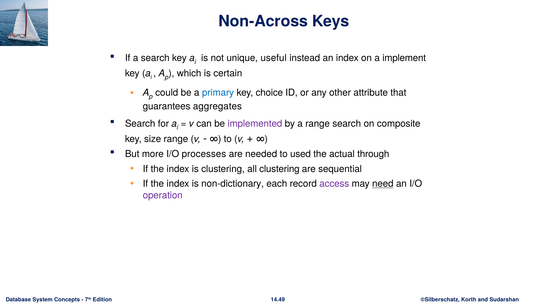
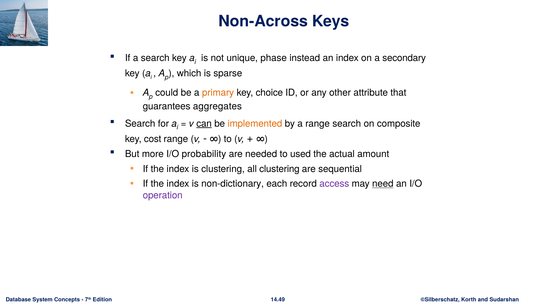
useful: useful -> phase (274, 58)
implement: implement -> secondary (404, 58)
certain: certain -> sparse (228, 73)
primary colour: blue -> orange (218, 93)
can underline: none -> present (204, 123)
implemented colour: purple -> orange (255, 123)
size: size -> cost (153, 139)
processes: processes -> probability (204, 154)
through: through -> amount (373, 154)
